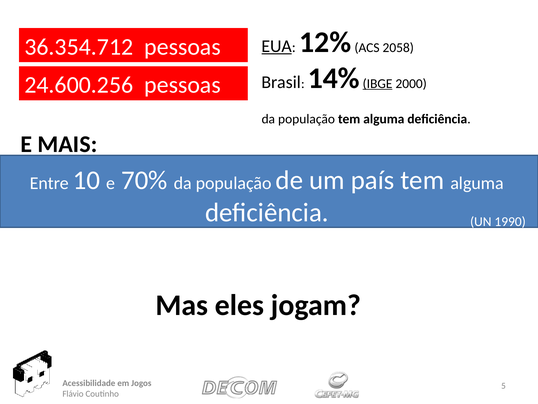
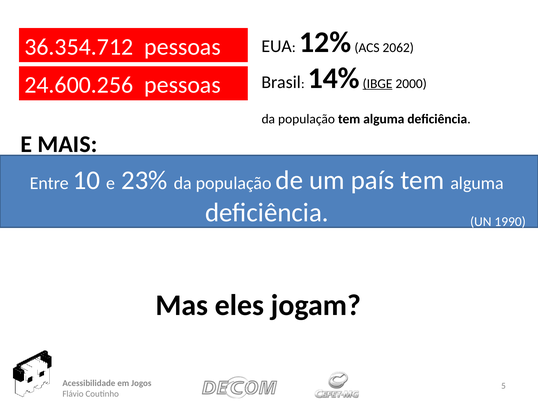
EUA underline: present -> none (277, 46)
2058: 2058 -> 2062 (398, 48)
70%: 70% -> 23% (144, 180)
